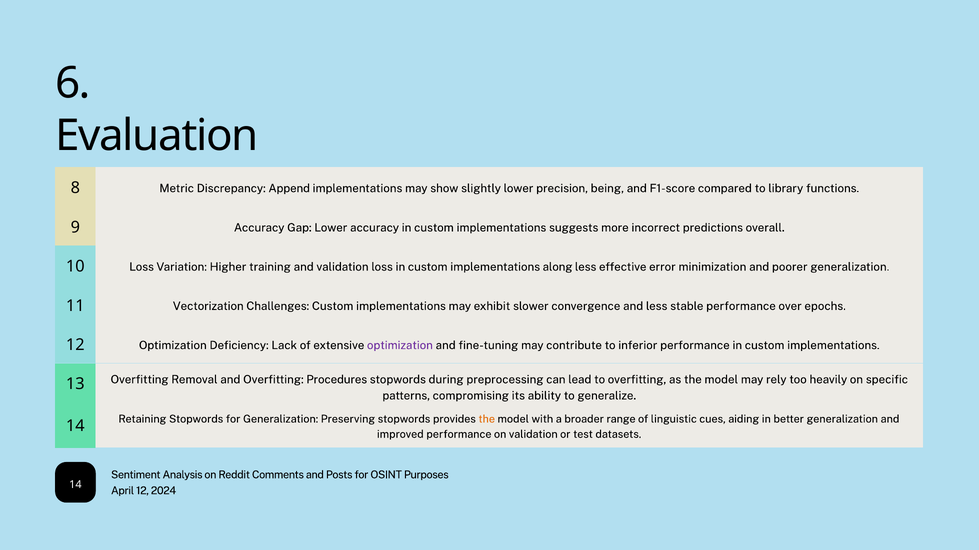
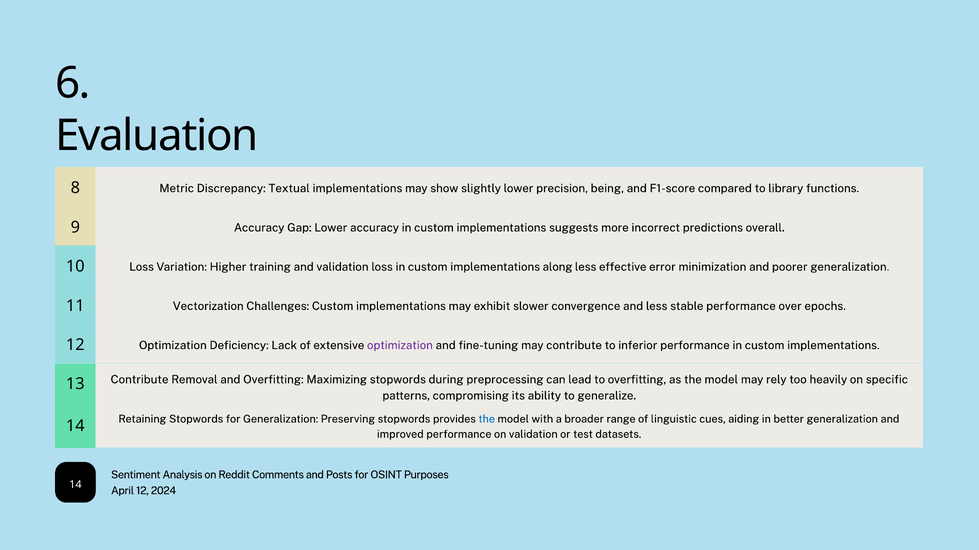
Append: Append -> Textual (289, 189)
Overfitting: Overfitting -> Contribute (140, 380)
Procedures: Procedures -> Maximizing (337, 380)
the colour: orange -> blue (487, 420)
